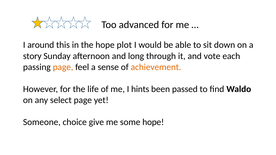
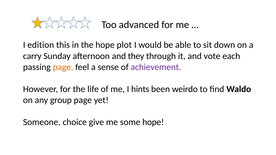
around: around -> edition (41, 45)
story: story -> carry (32, 56)
long: long -> they (136, 56)
achievement colour: orange -> purple (156, 67)
passed: passed -> weirdo (185, 89)
select: select -> group (61, 100)
